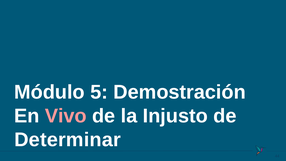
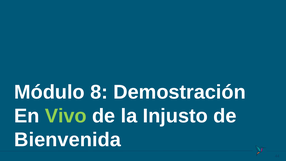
5: 5 -> 8 (99, 92)
Vivo colour: pink -> light green (66, 116)
Determinar: Determinar -> Bienvenida (68, 140)
